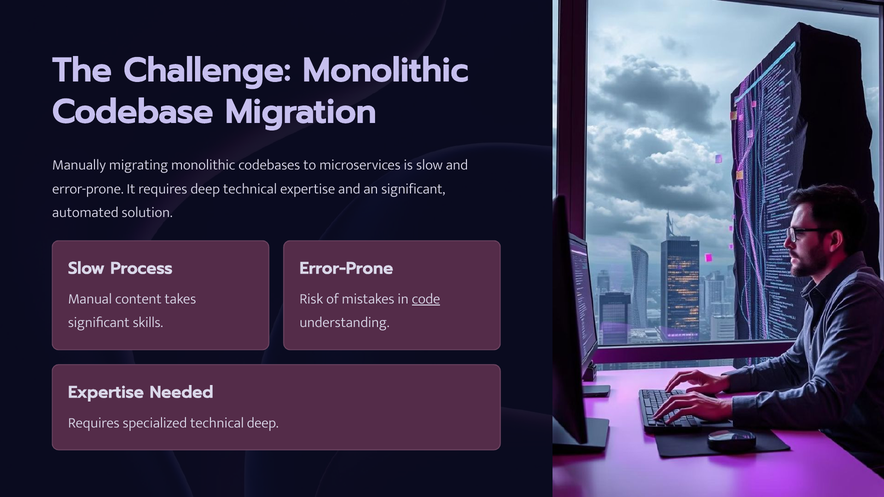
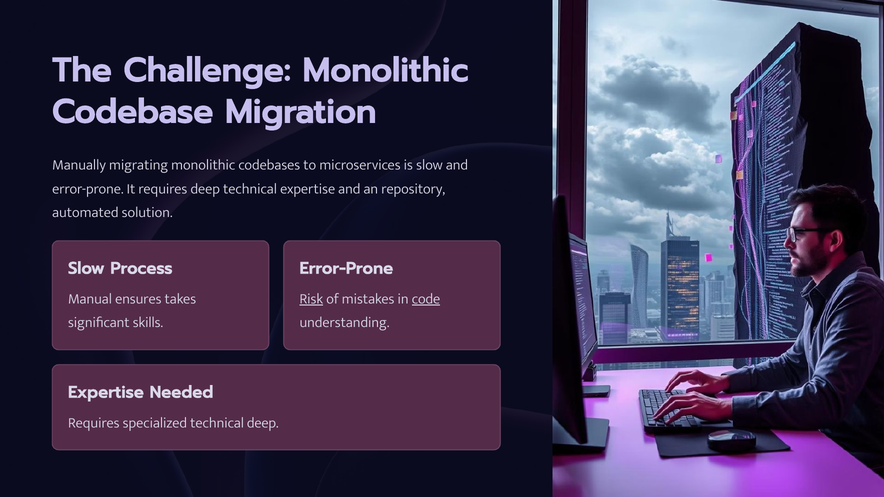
an significant: significant -> repository (413, 189)
content: content -> ensures (138, 299)
Risk underline: none -> present (311, 299)
